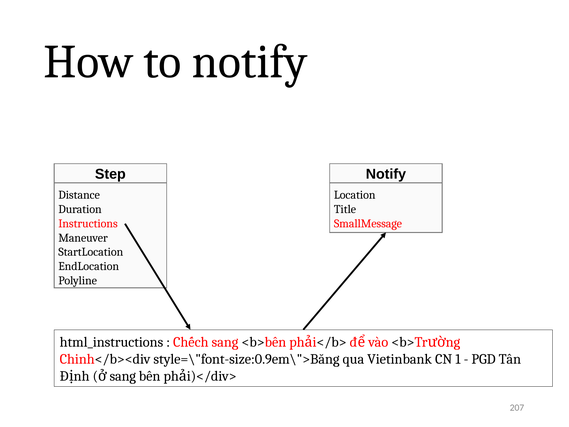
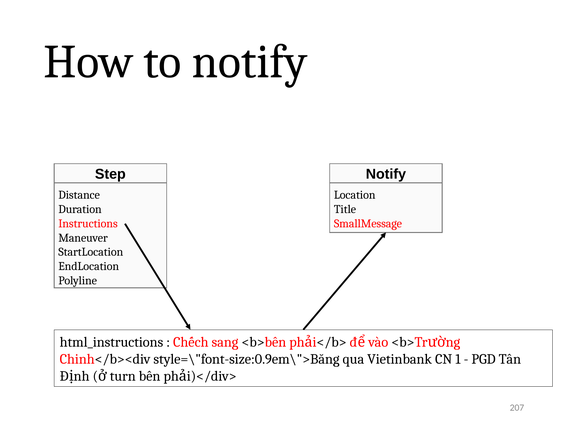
sang: sang -> turn (123, 376)
